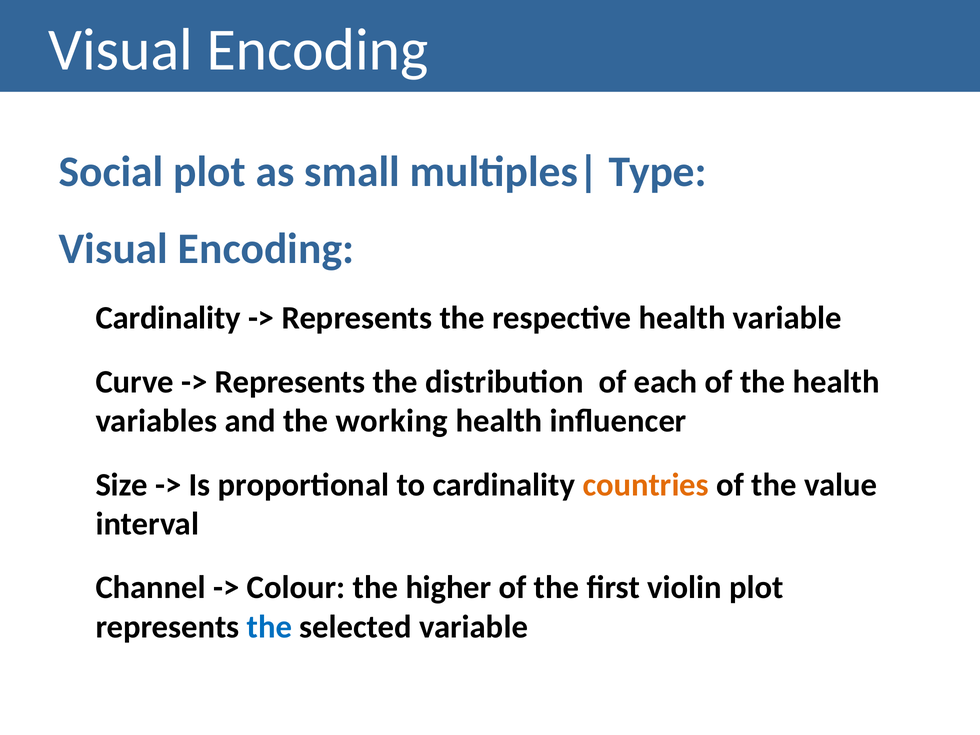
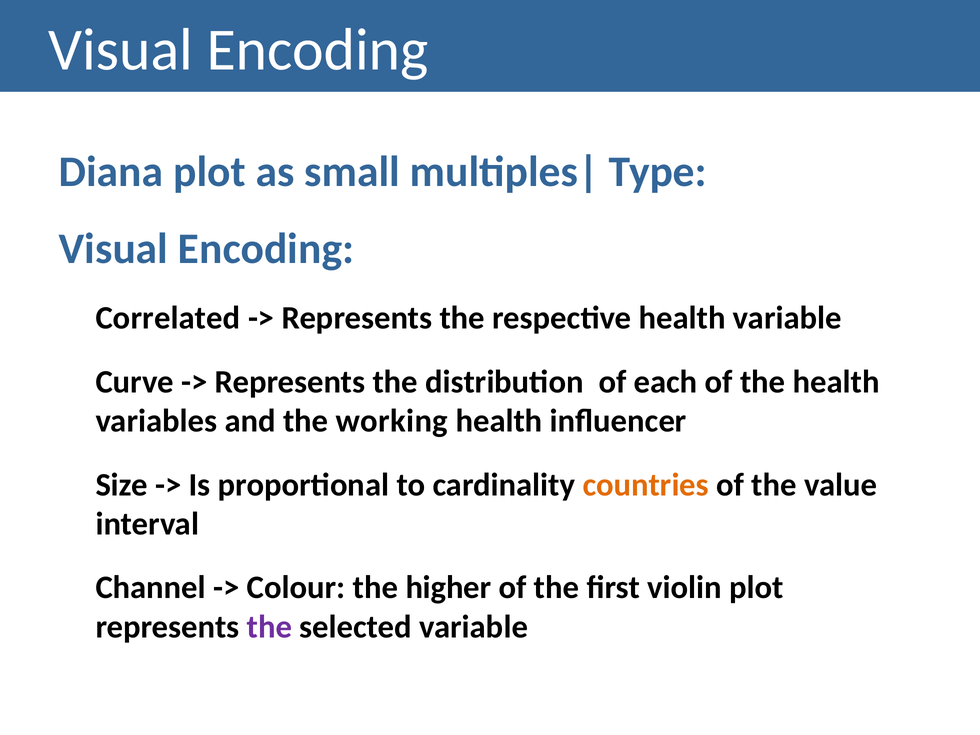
Social: Social -> Diana (111, 172)
Cardinality: Cardinality -> Correlated (168, 318)
the colour: blue -> purple (269, 627)
